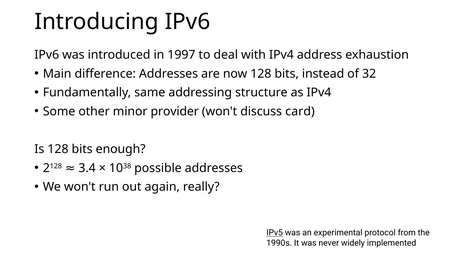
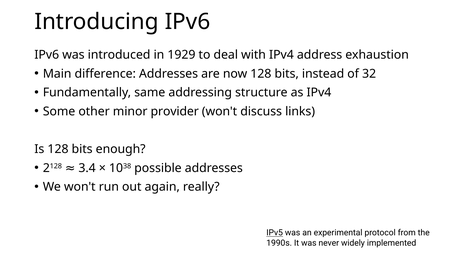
1997: 1997 -> 1929 (181, 55)
card: card -> links (300, 111)
